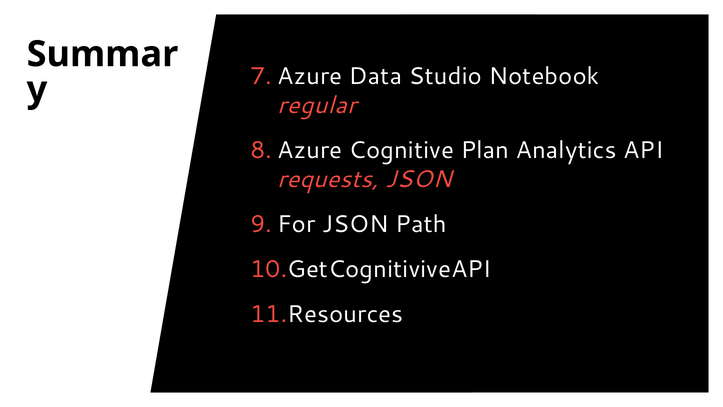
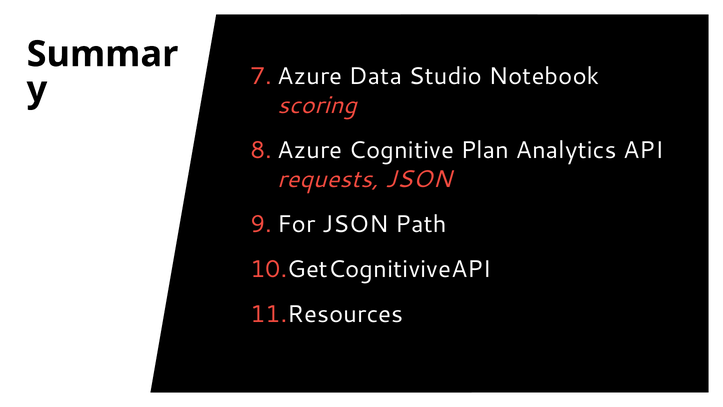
regular: regular -> scoring (317, 105)
